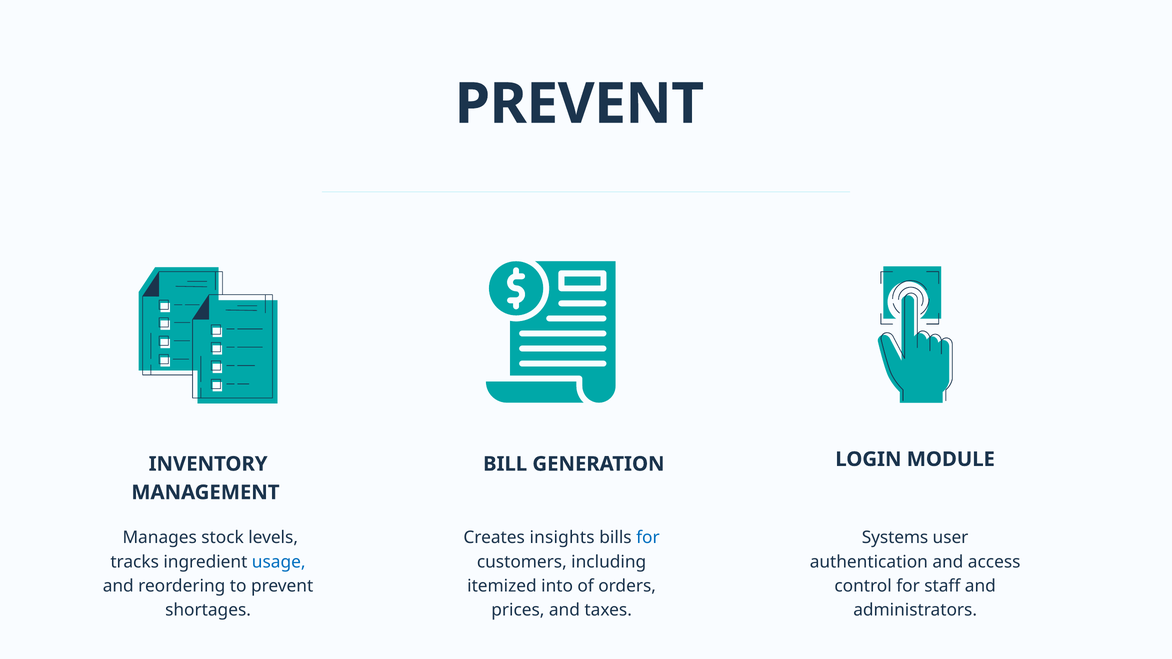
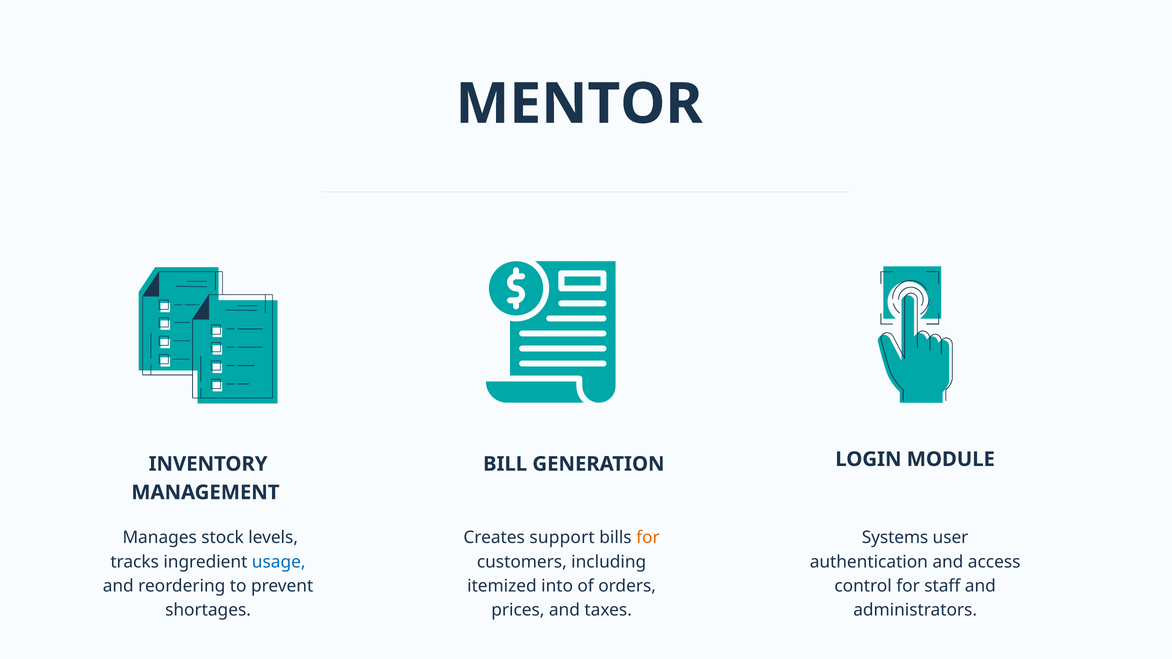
PREVENT: PREVENT -> MENTOR (579, 104)
insights: insights -> support (562, 538)
for colour: blue -> orange (648, 538)
